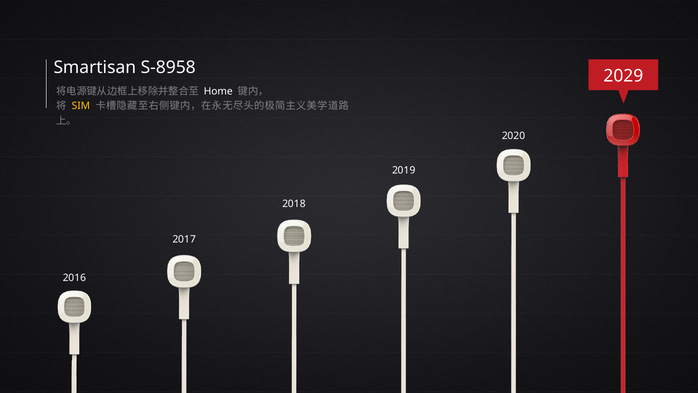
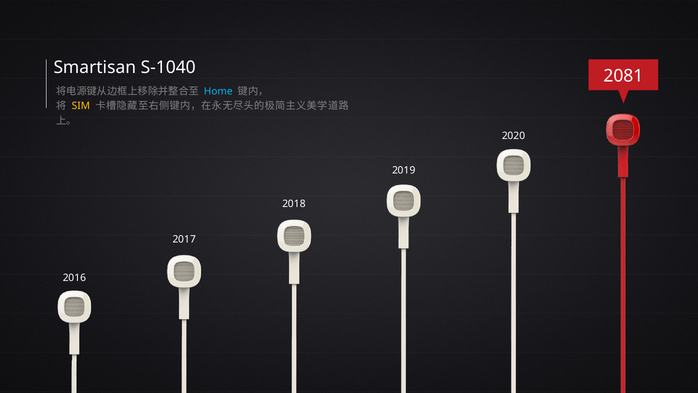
S-8958: S-8958 -> S-1040 (168, 67)
2029: 2029 -> 2081 (623, 76)
Home colour: white -> light blue (218, 91)
